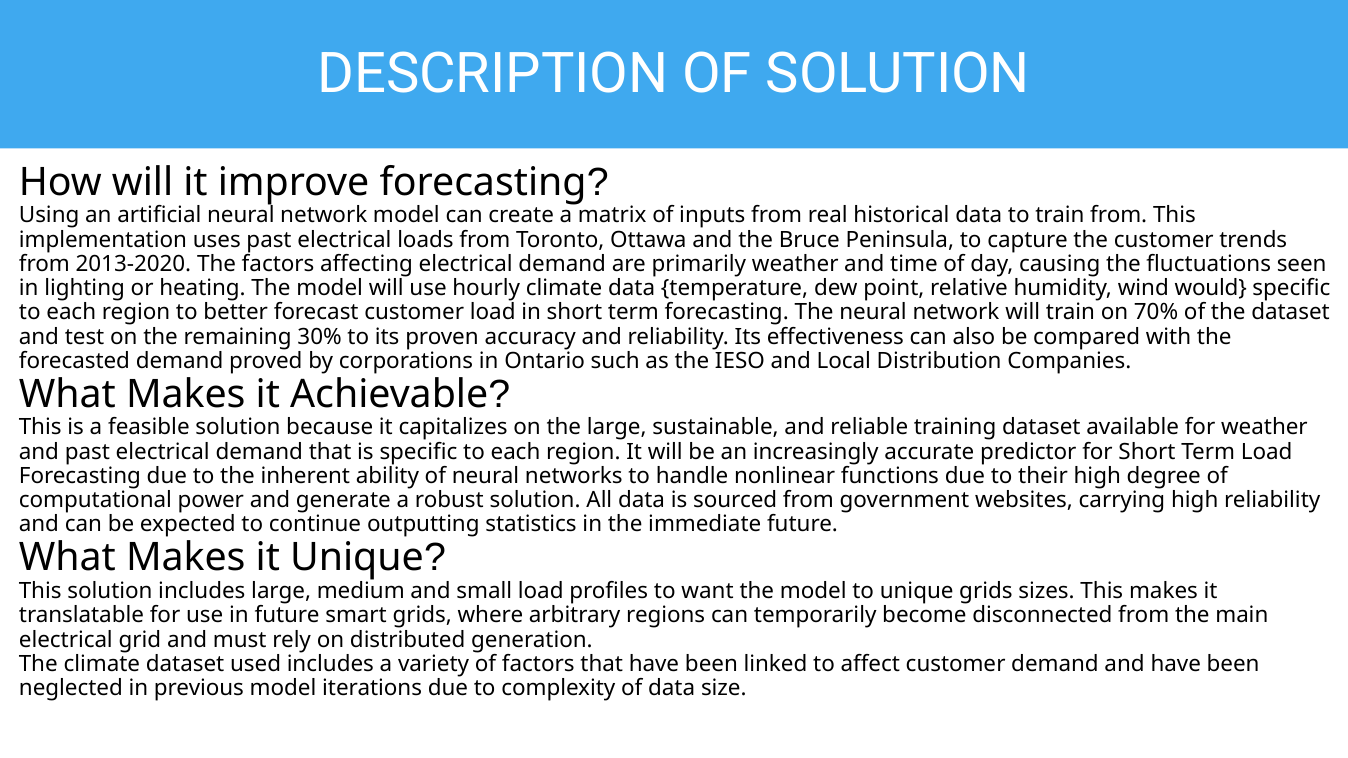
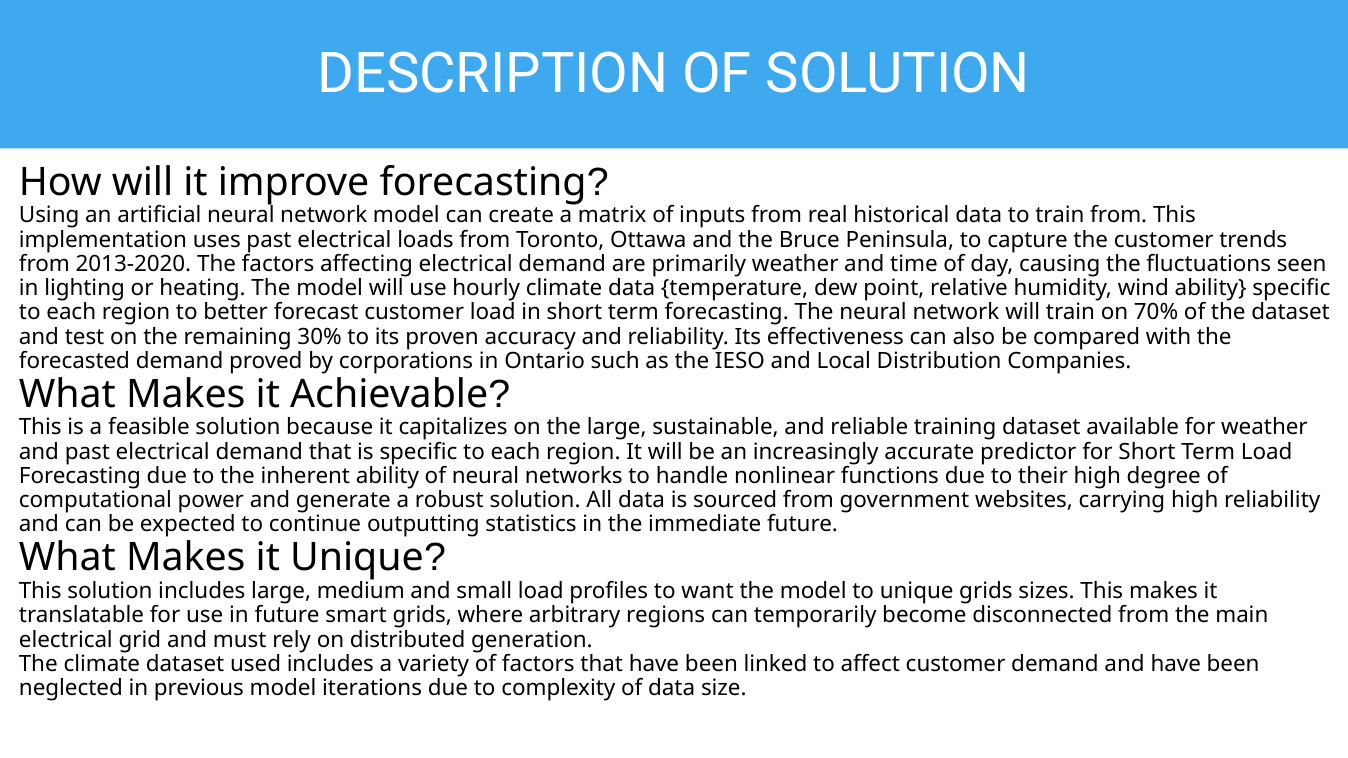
wind would: would -> ability (1211, 288)
